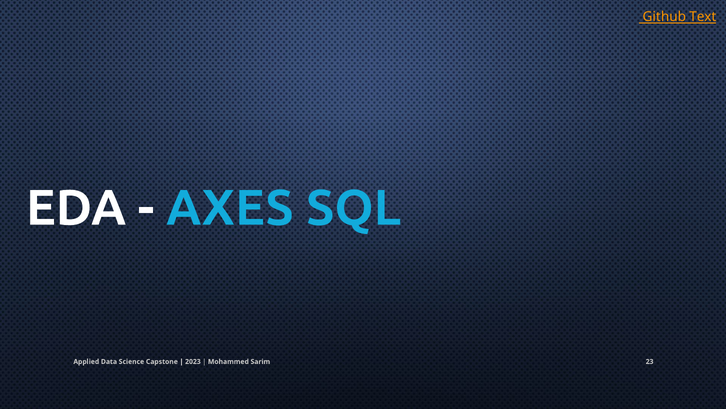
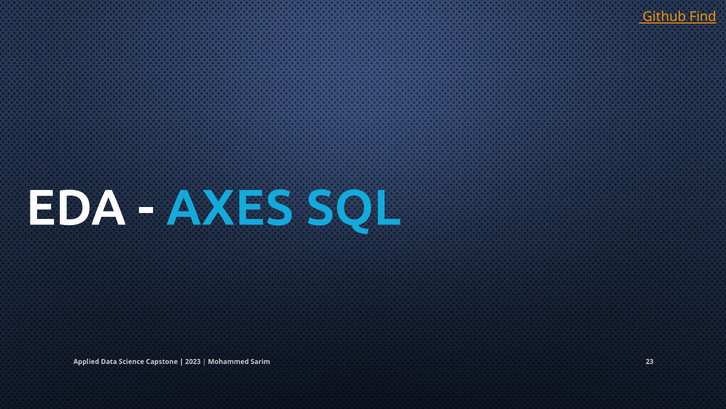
Text: Text -> Find (703, 17)
